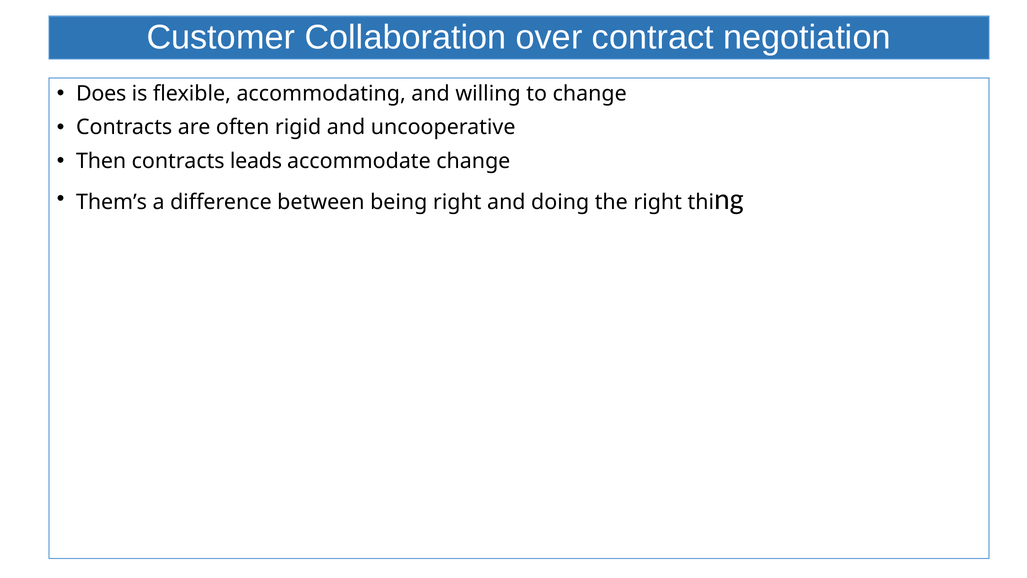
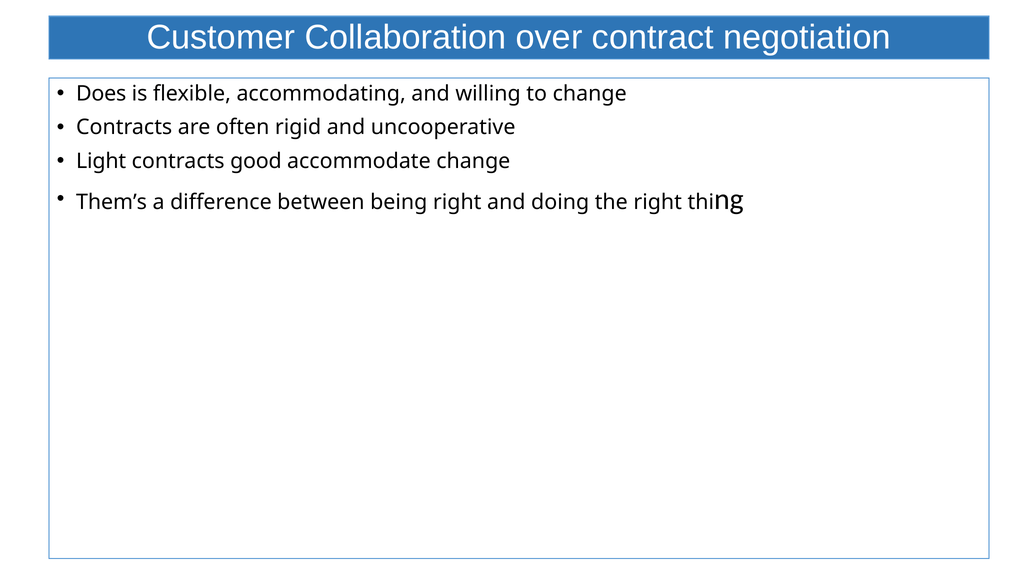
Then: Then -> Light (101, 161)
leads: leads -> good (256, 161)
